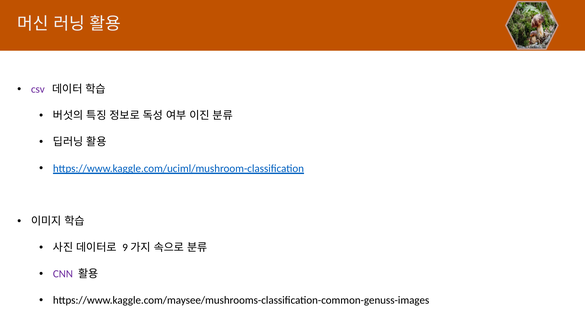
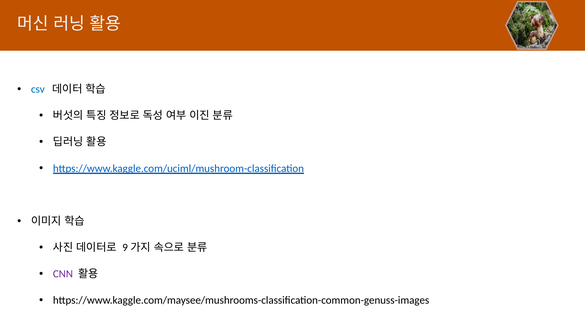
csv colour: purple -> blue (38, 89)
